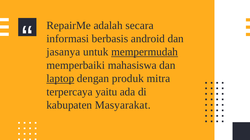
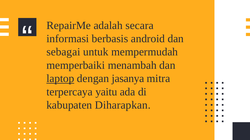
jasanya: jasanya -> sebagai (63, 52)
mempermudah underline: present -> none (145, 52)
mahasiswa: mahasiswa -> menambah (132, 66)
produk: produk -> jasanya (128, 79)
Masyarakat: Masyarakat -> Diharapkan (123, 106)
